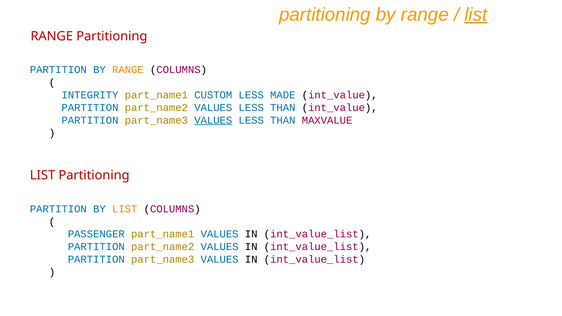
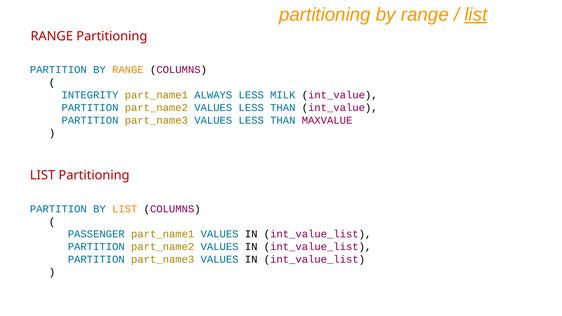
CUSTOM: CUSTOM -> ALWAYS (213, 95)
MADE: MADE -> MILK (283, 95)
VALUES underline: present -> none (213, 120)
